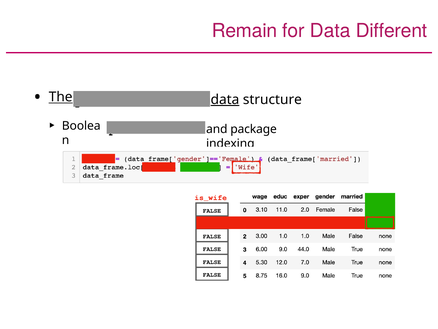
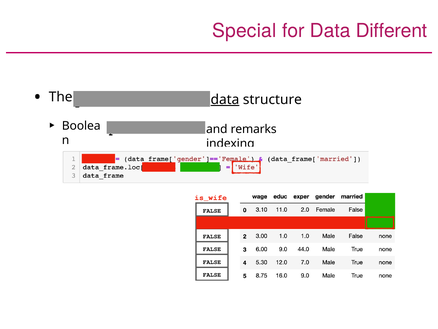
Remain: Remain -> Special (244, 31)
The underline: present -> none (61, 97)
package: package -> remarks (254, 129)
